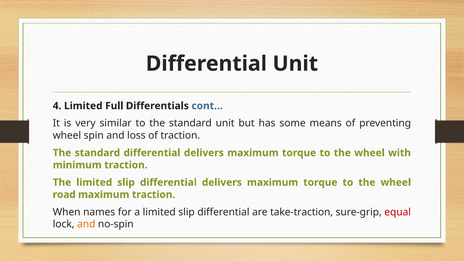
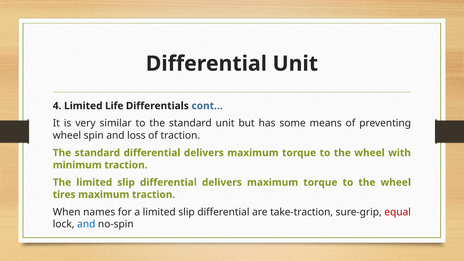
Full: Full -> Life (114, 106)
road: road -> tires (64, 195)
and colour: orange -> blue (86, 224)
